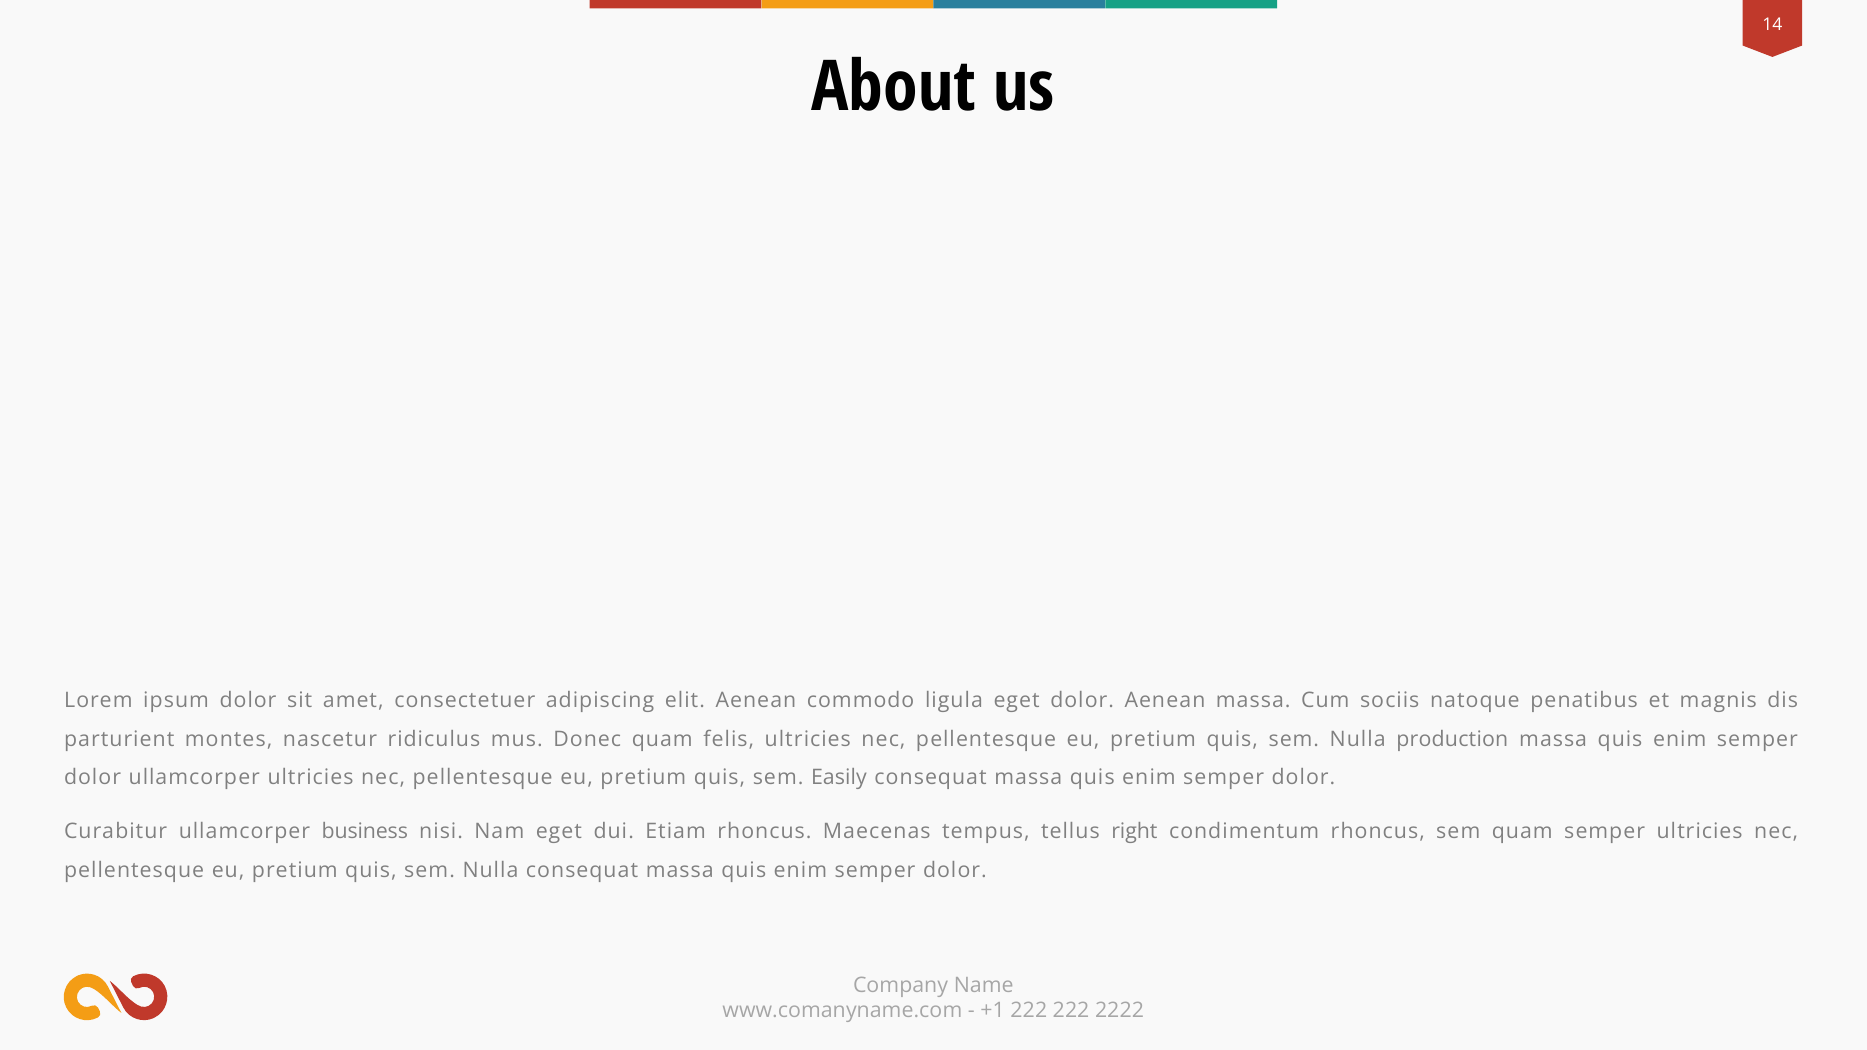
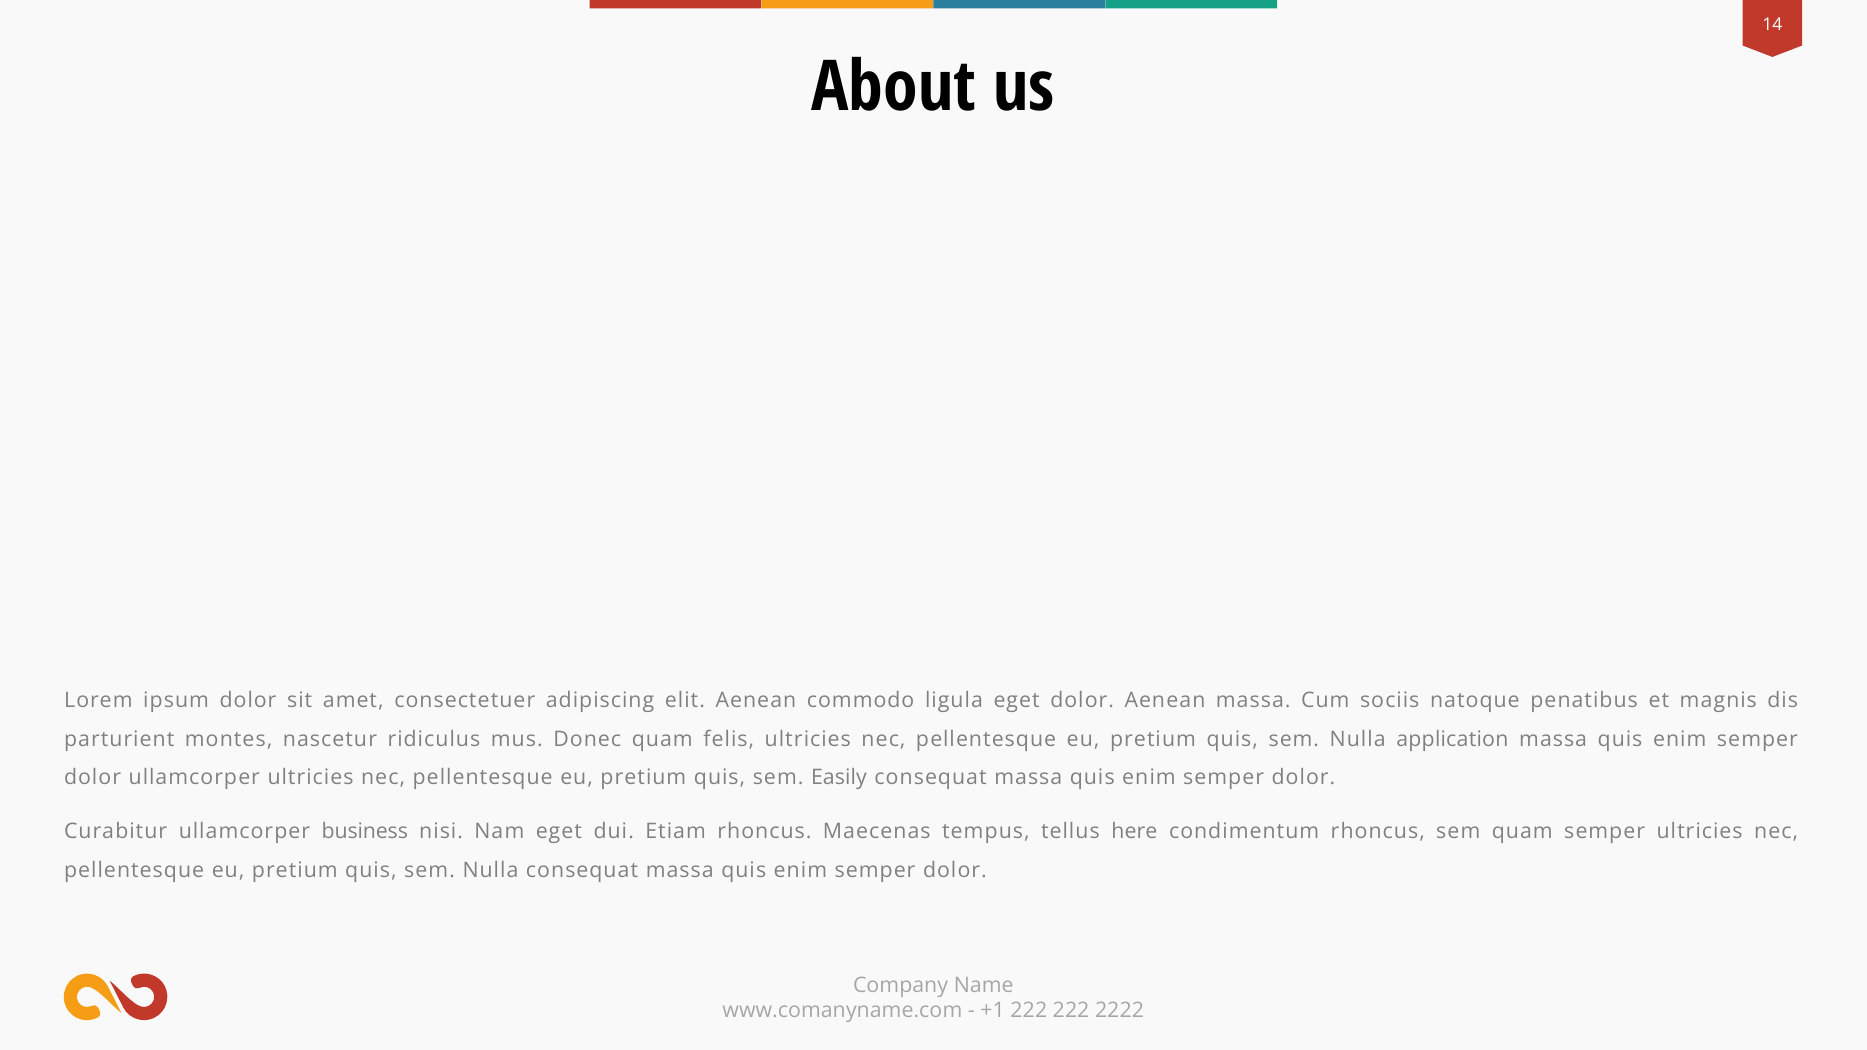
production: production -> application (1452, 739)
right: right -> here (1134, 832)
